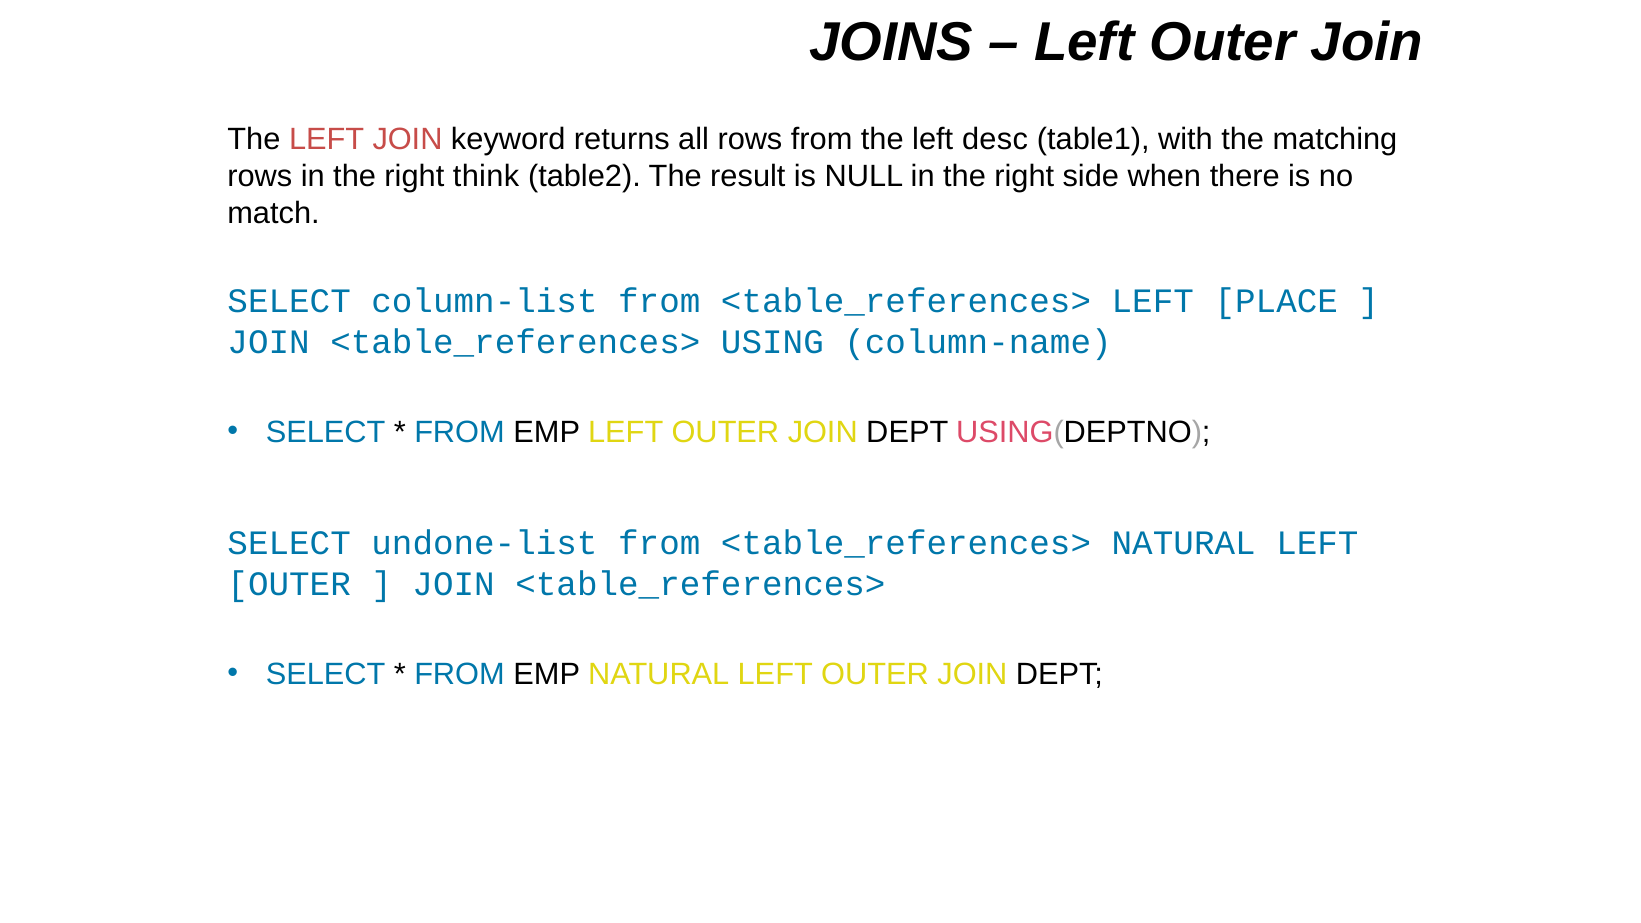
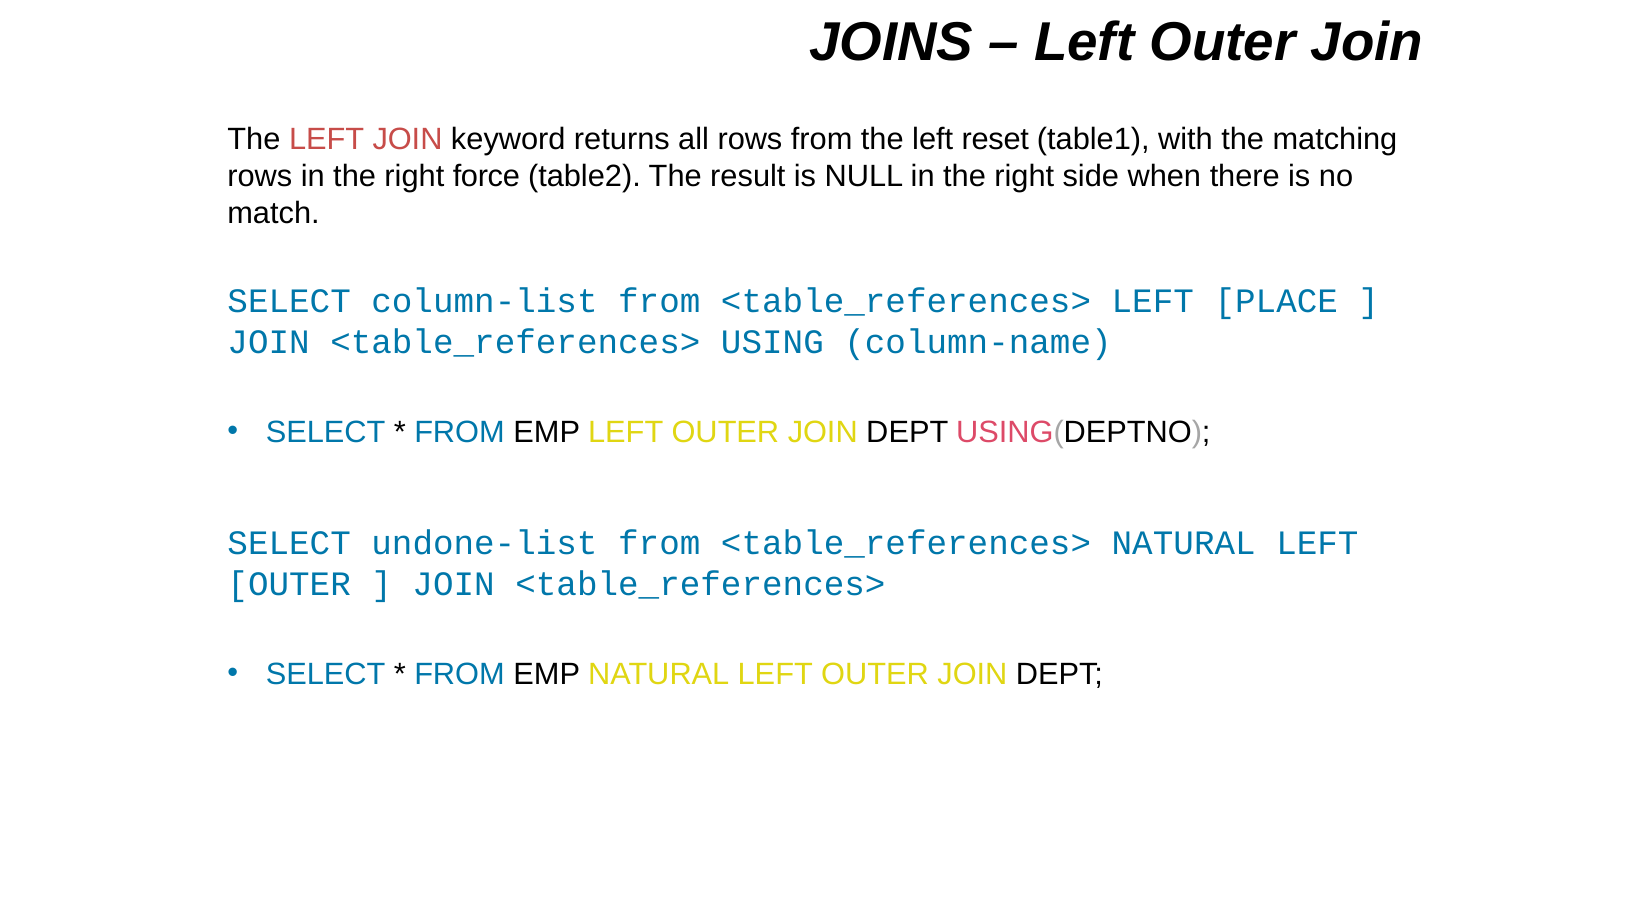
desc: desc -> reset (995, 139)
think: think -> force (486, 176)
